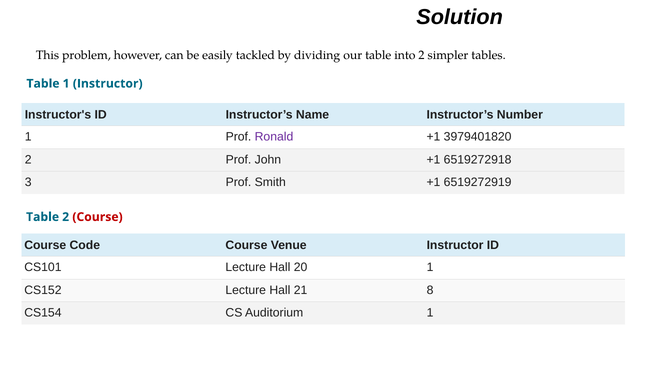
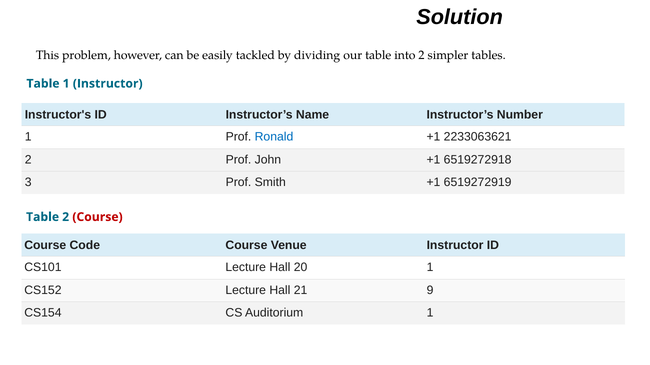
Ronald colour: purple -> blue (274, 137)
3979401820: 3979401820 -> 2233063621 (478, 137)
8: 8 -> 9 (430, 291)
